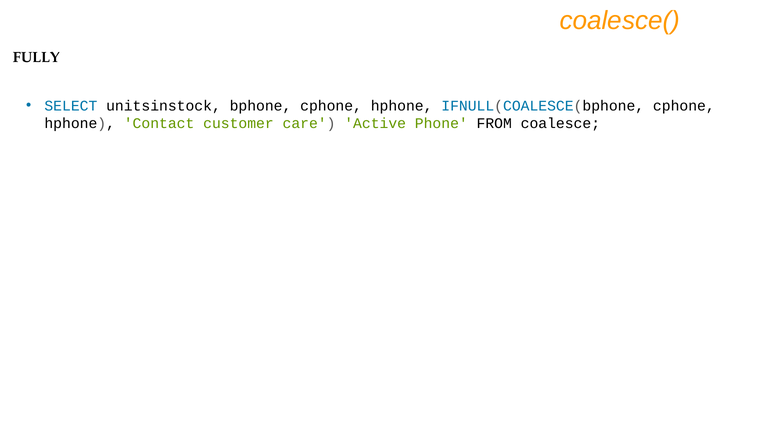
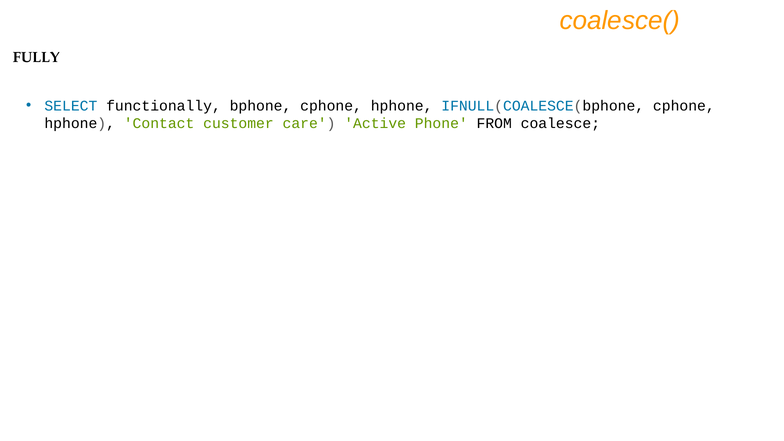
unitsinstock: unitsinstock -> functionally (163, 106)
